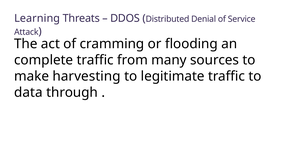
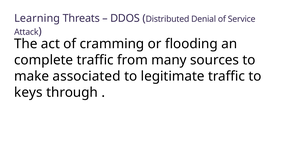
harvesting: harvesting -> associated (87, 76)
data: data -> keys (28, 92)
